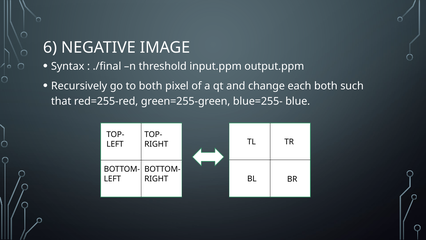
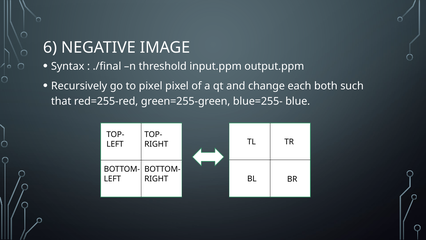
to both: both -> pixel (151, 86)
